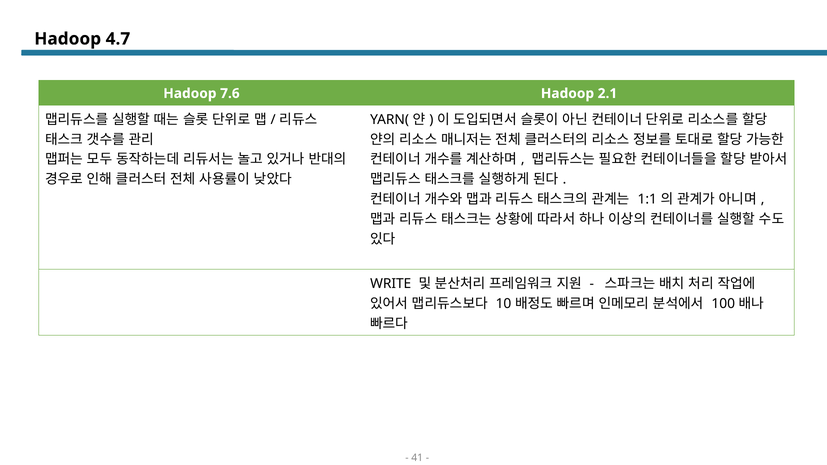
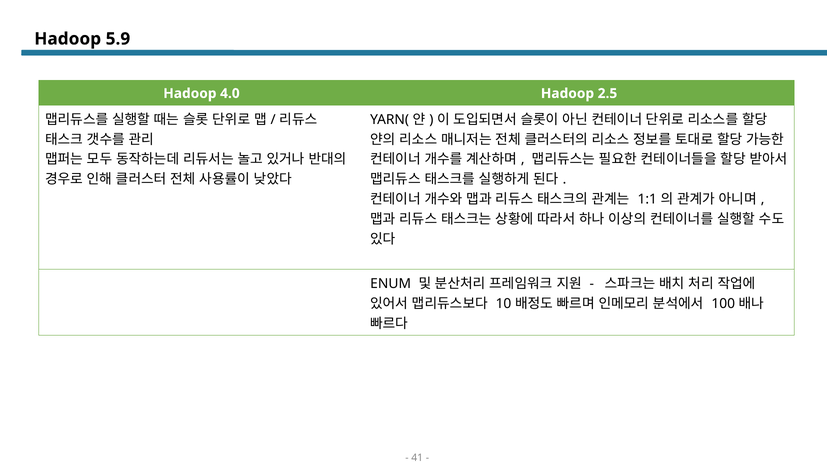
4.7: 4.7 -> 5.9 (118, 39)
7.6: 7.6 -> 4.0 (230, 93)
2.1: 2.1 -> 2.5 (607, 93)
WRITE: WRITE -> ENUM (391, 284)
